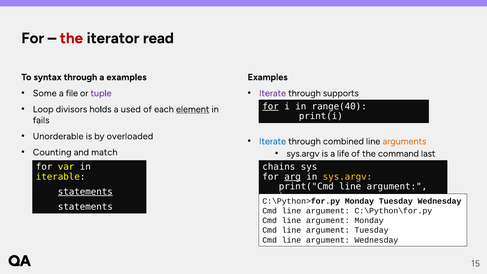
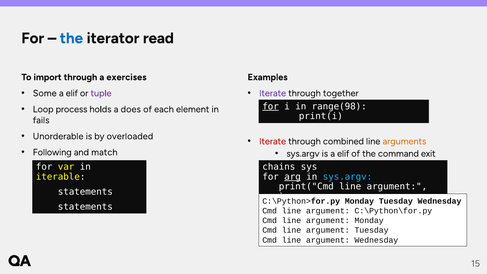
the colour: red -> blue (71, 38)
syntax: syntax -> import (48, 77)
a examples: examples -> exercises (126, 77)
file: file -> elif (72, 93)
supports: supports -> together (341, 93)
range(40: range(40 -> range(98 (339, 106)
divisors: divisors -> process (72, 109)
used: used -> does (131, 109)
element underline: present -> none (193, 109)
Iterate colour: blue -> red (273, 141)
Counting: Counting -> Following (52, 152)
is a life: life -> elif (343, 154)
last: last -> exit (428, 154)
sys.argv colour: yellow -> light blue (347, 177)
statements underline: present -> none (85, 192)
